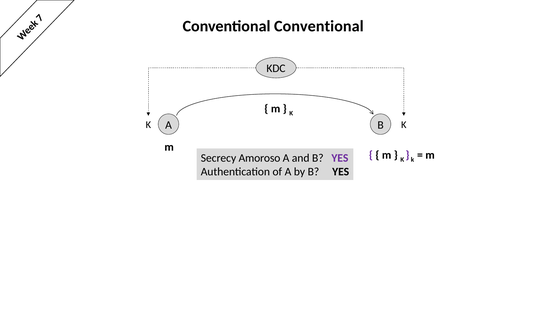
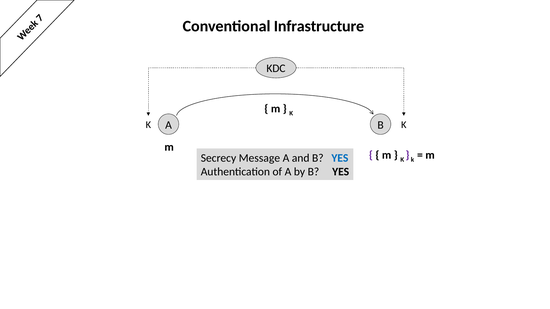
Conventional Conventional: Conventional -> Infrastructure (319, 26)
Amoroso: Amoroso -> Message (259, 158)
YES colour: purple -> blue (340, 158)
